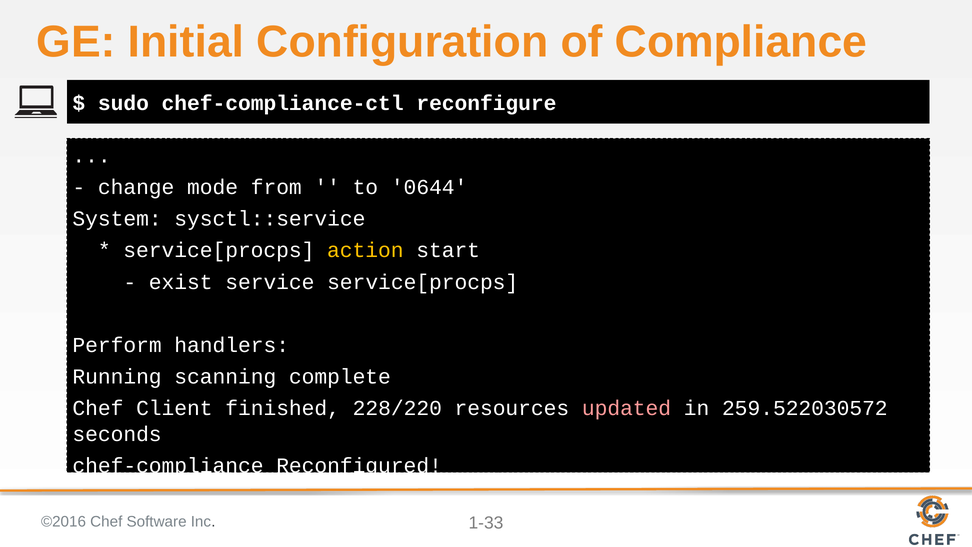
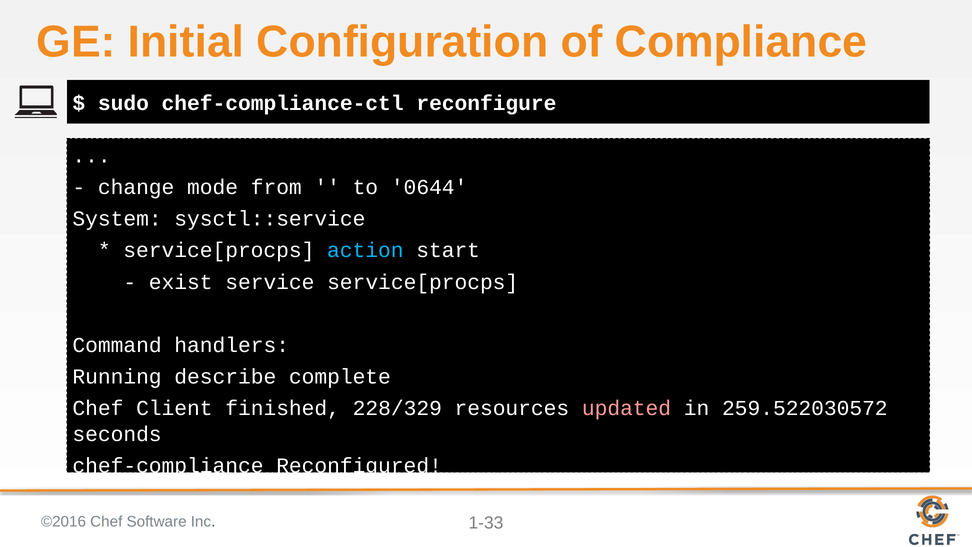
action colour: yellow -> light blue (365, 250)
Perform: Perform -> Command (117, 345)
scanning: scanning -> describe (225, 377)
228/220: 228/220 -> 228/329 (397, 408)
